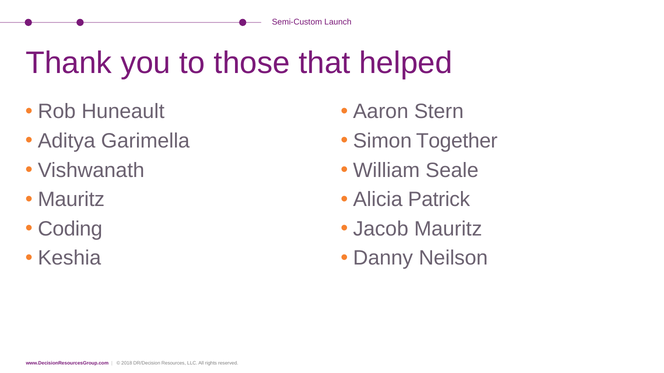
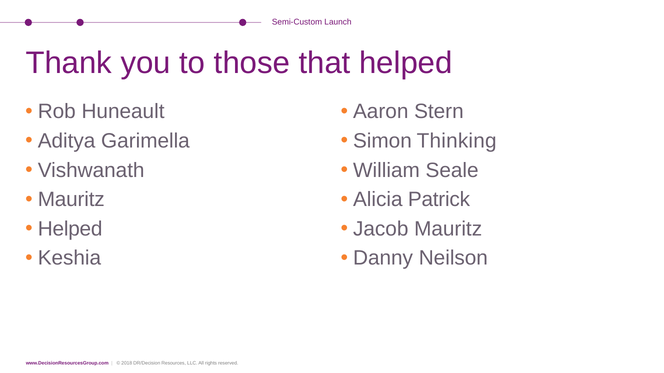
Together: Together -> Thinking (457, 141)
Coding: Coding -> Helped (70, 229)
